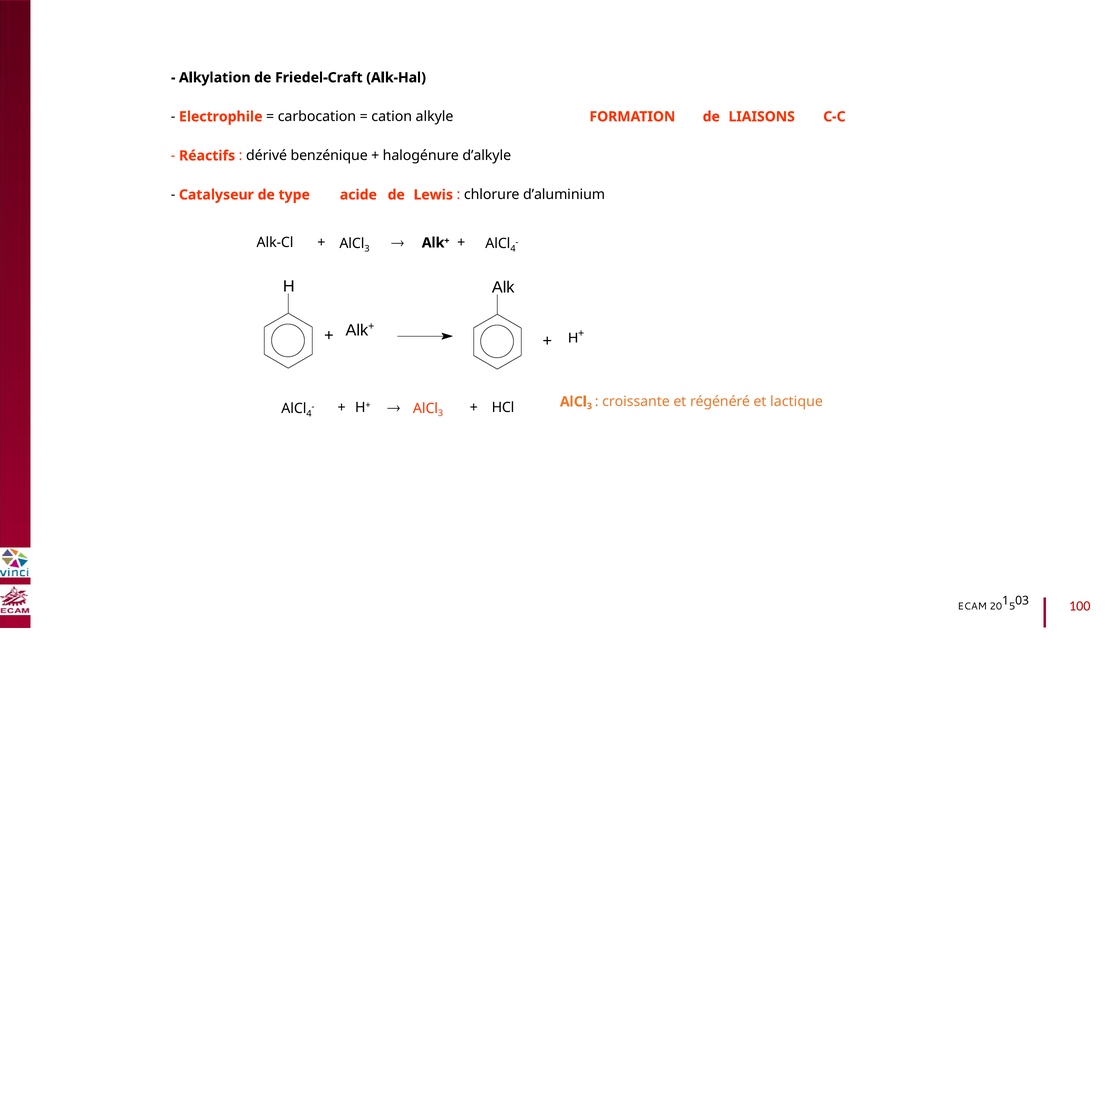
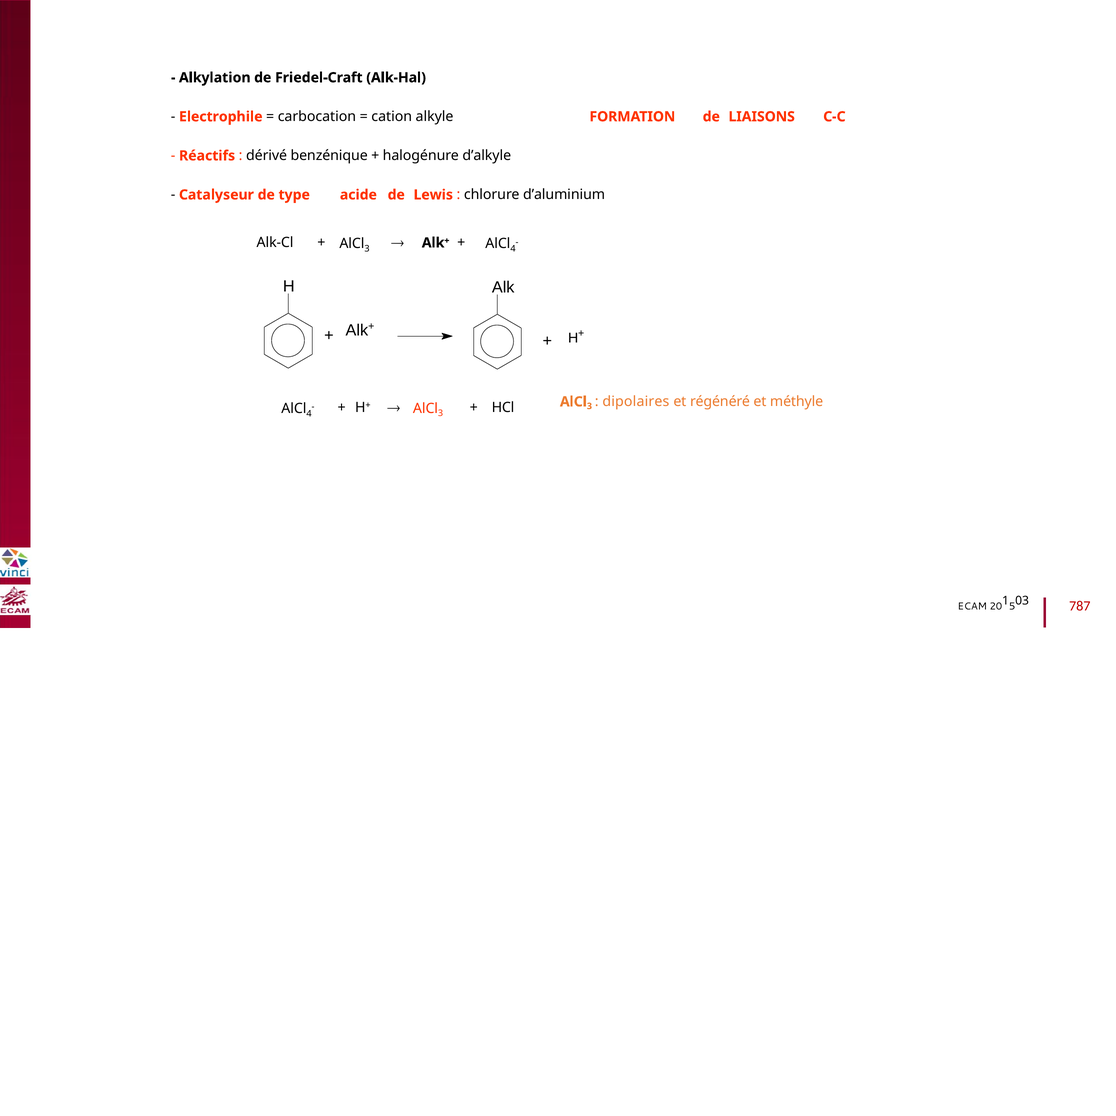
croissante: croissante -> dipolaires (636, 402)
lactique: lactique -> méthyle (797, 402)
100: 100 -> 787 (1080, 606)
